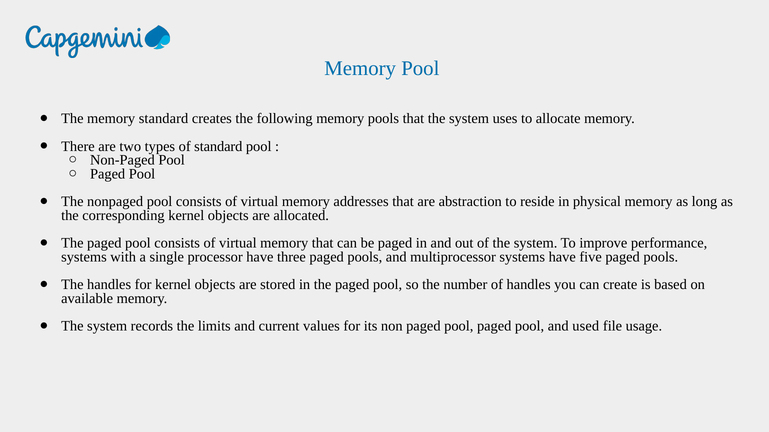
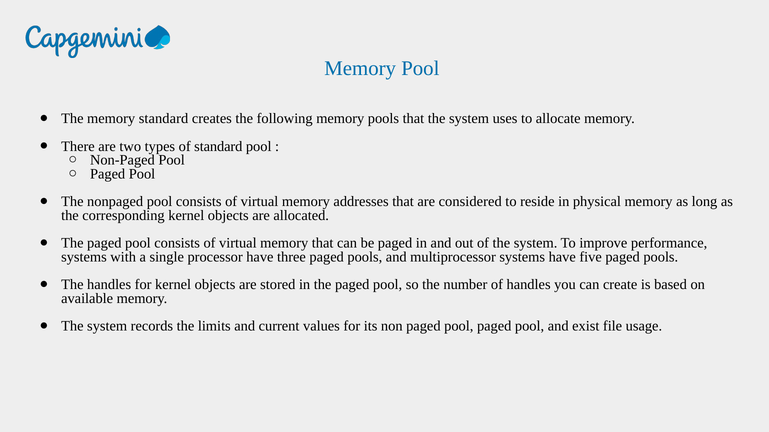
abstraction: abstraction -> considered (470, 202)
used: used -> exist (586, 326)
